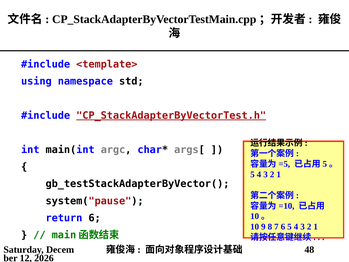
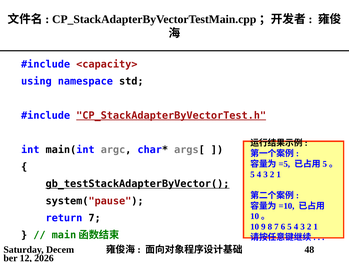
<template>: <template> -> <capacity> (107, 64)
gb_testStackAdapterByVector( underline: none -> present (137, 184)
return 6: 6 -> 7 (95, 218)
